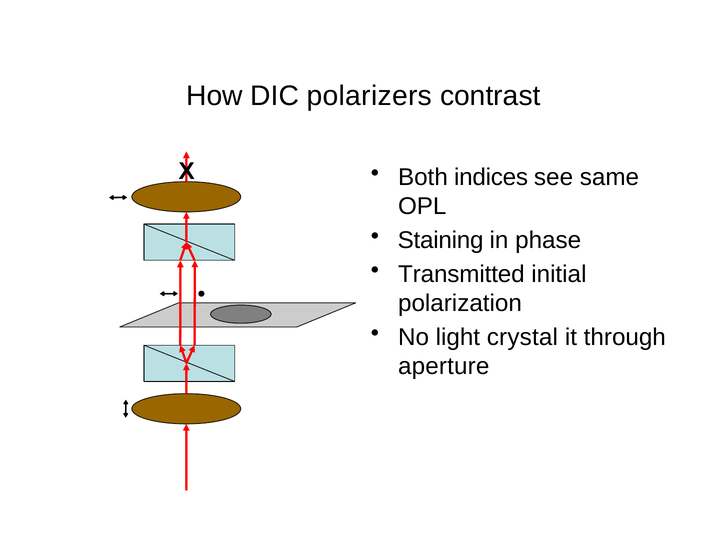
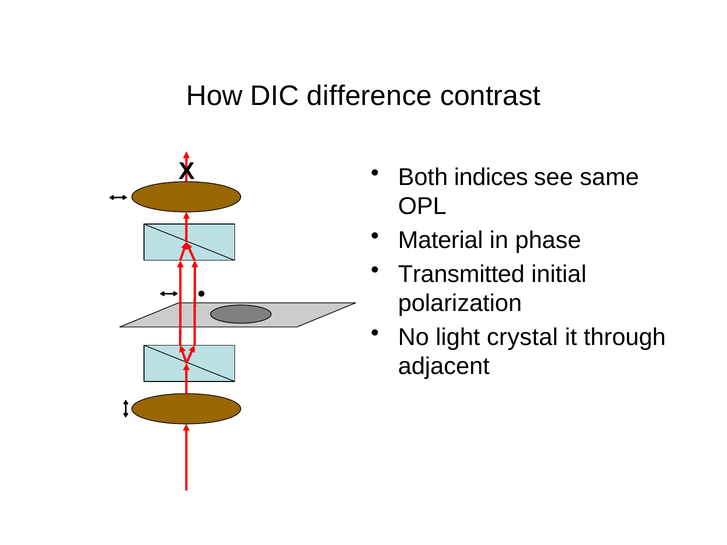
polarizers: polarizers -> difference (370, 96)
Staining: Staining -> Material (441, 240)
aperture: aperture -> adjacent (444, 366)
